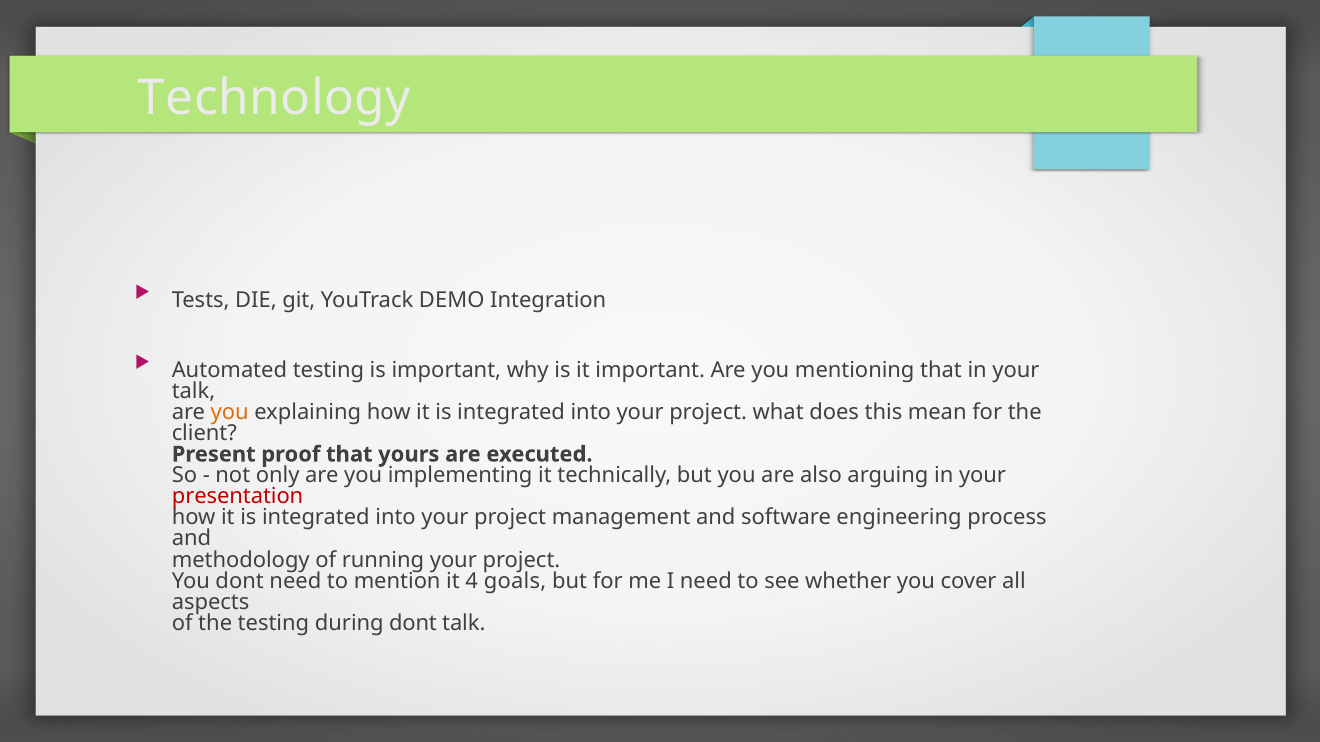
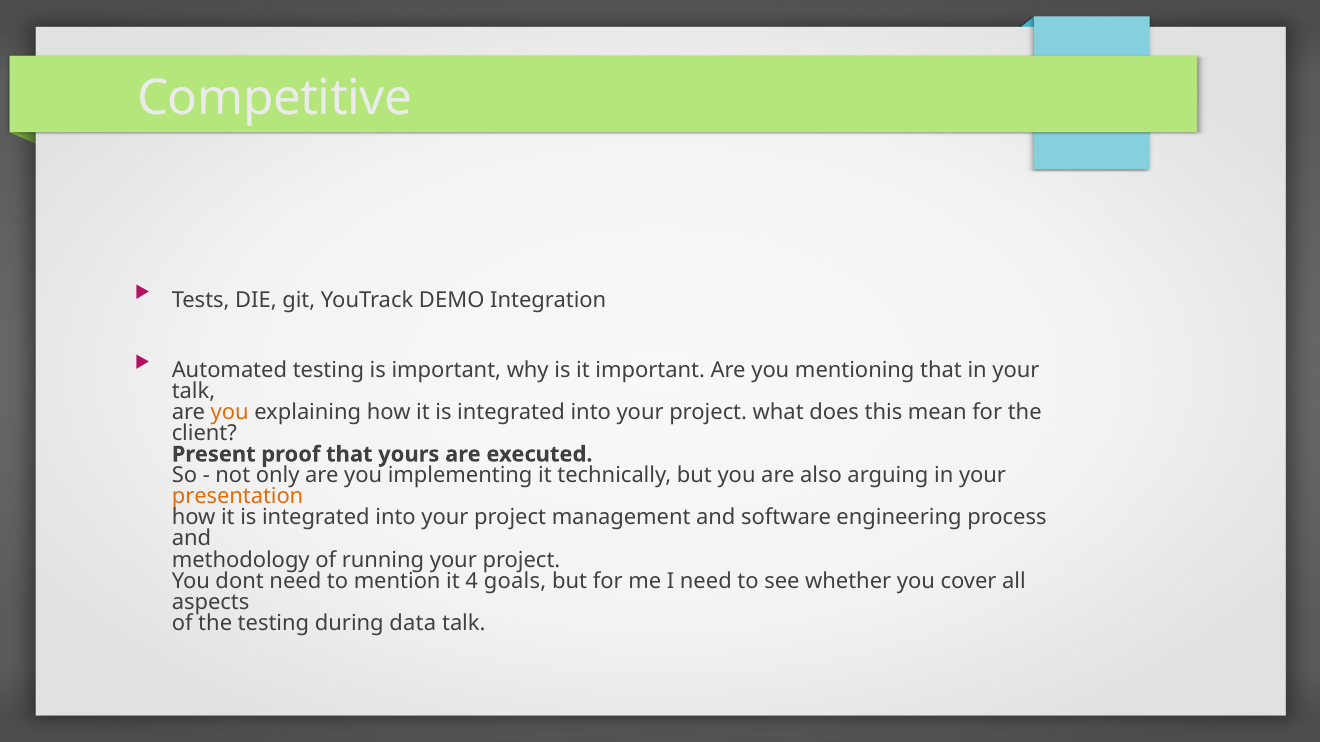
Technology: Technology -> Competitive (275, 98)
presentation colour: red -> orange (238, 497)
during dont: dont -> data (413, 623)
